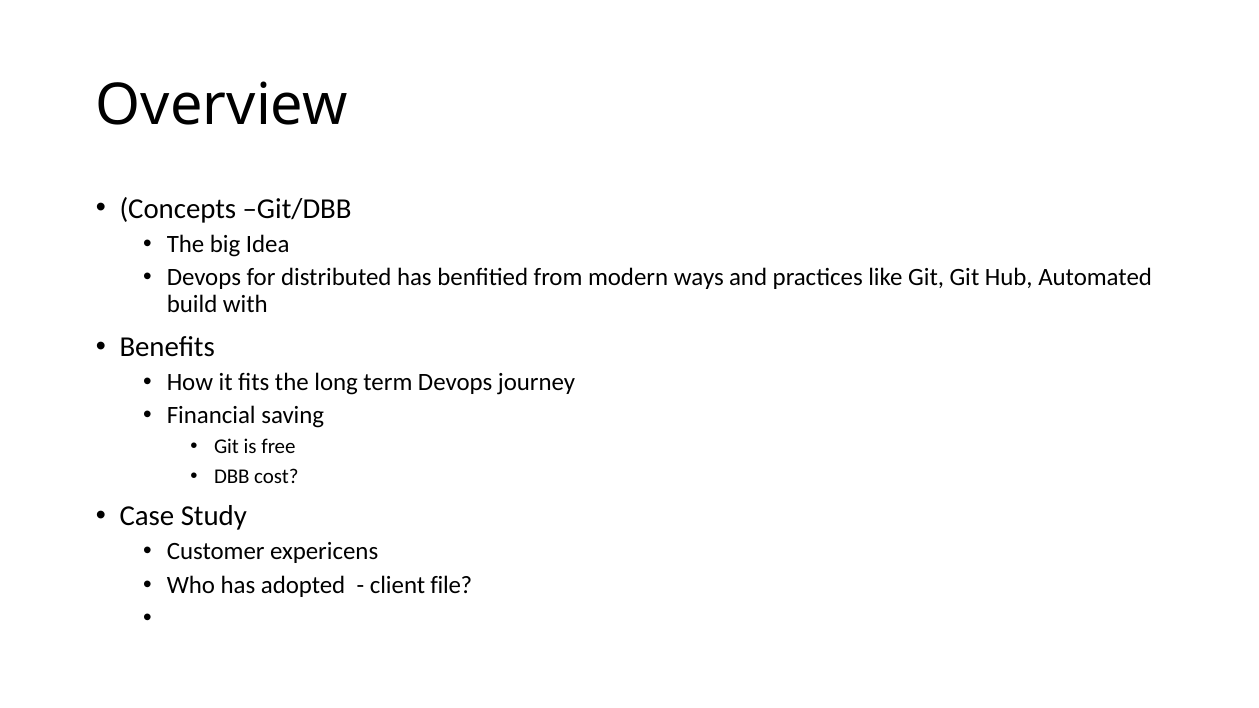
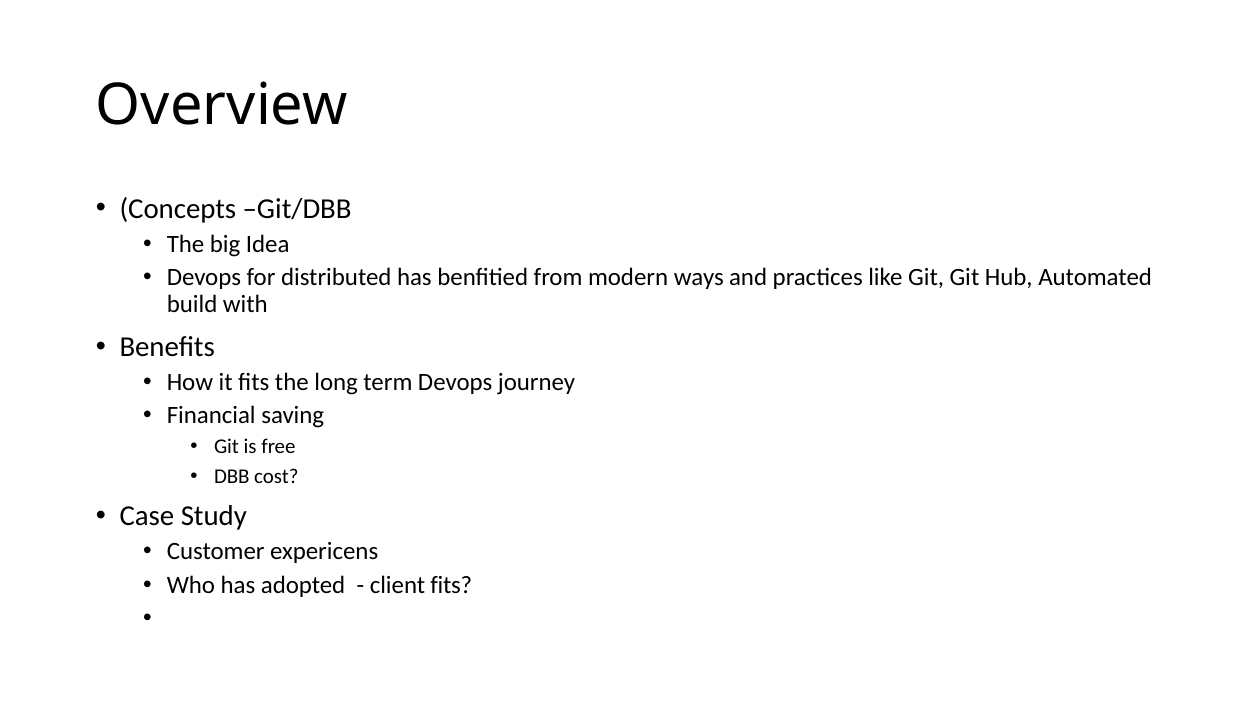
client file: file -> fits (451, 585)
